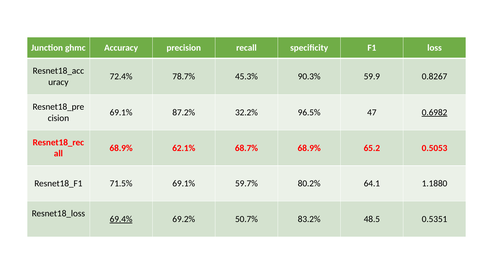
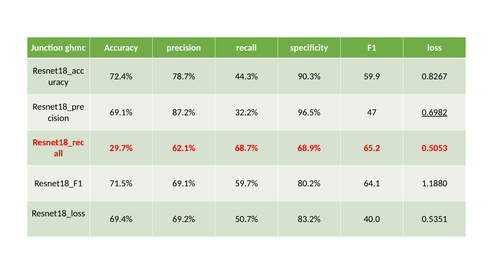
45.3%: 45.3% -> 44.3% (246, 77)
68.9%: 68.9% -> 29.7% (121, 148)
69.4% underline: present -> none (121, 219)
48.5: 48.5 -> 40.0 (372, 219)
